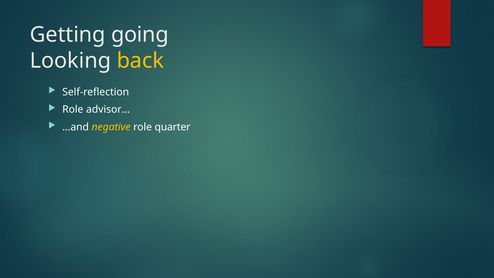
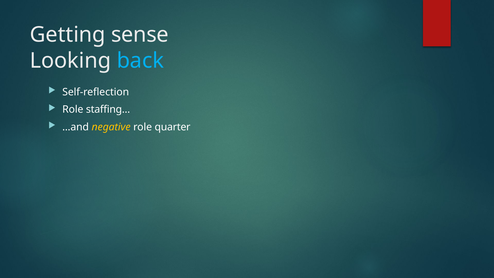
going: going -> sense (140, 35)
back colour: yellow -> light blue (140, 61)
advisor…: advisor… -> staffing… (108, 109)
